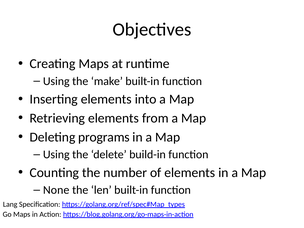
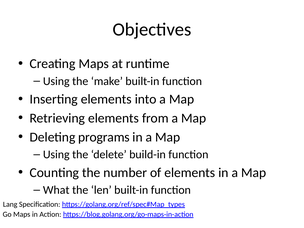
None: None -> What (56, 190)
